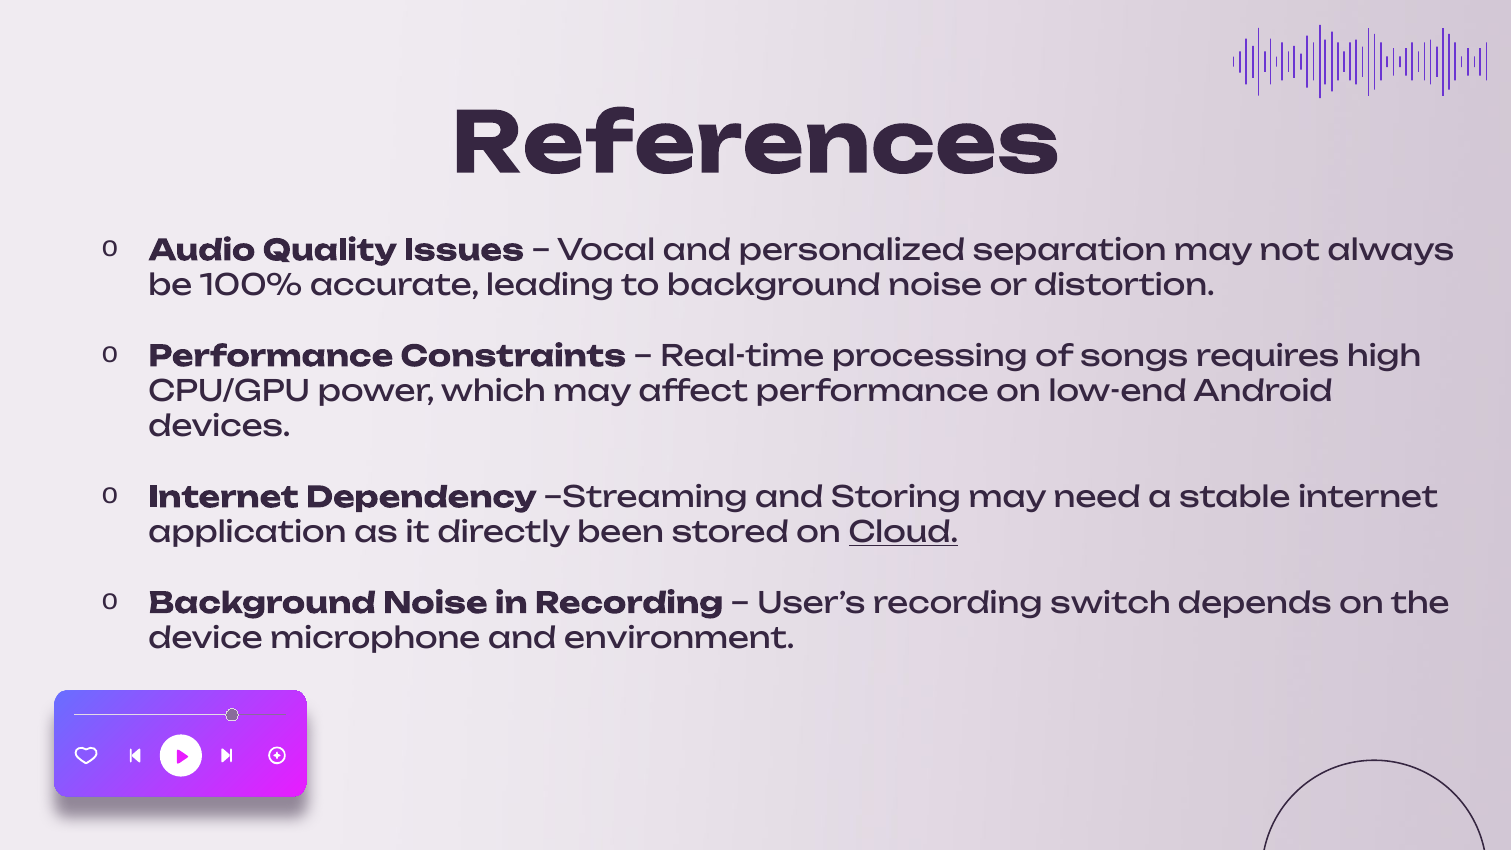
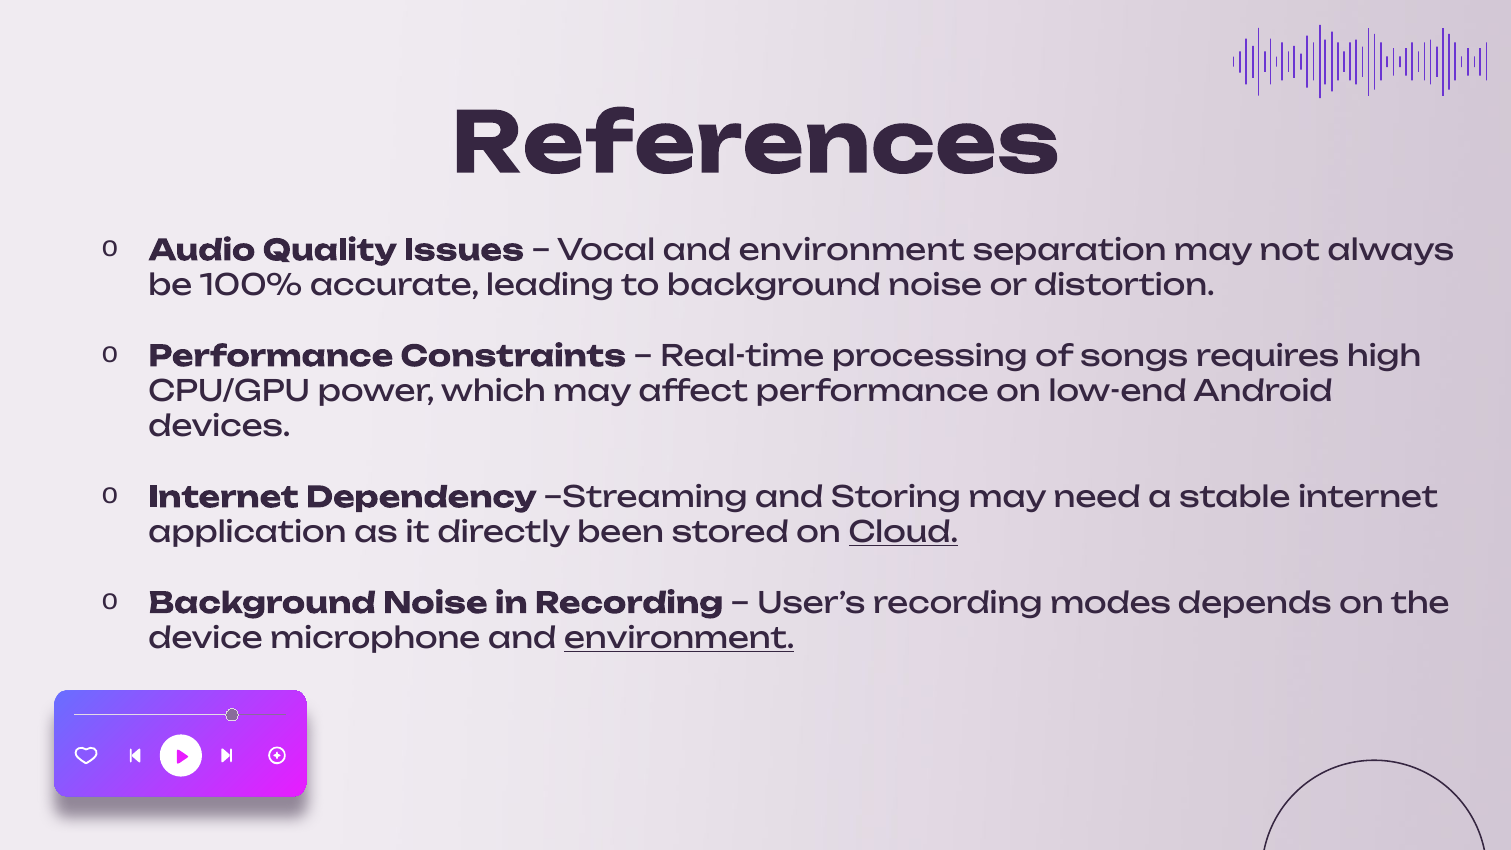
Vocal and personalized: personalized -> environment (852, 251)
switch: switch -> modes (1111, 604)
environment underline: none -> present (679, 639)
